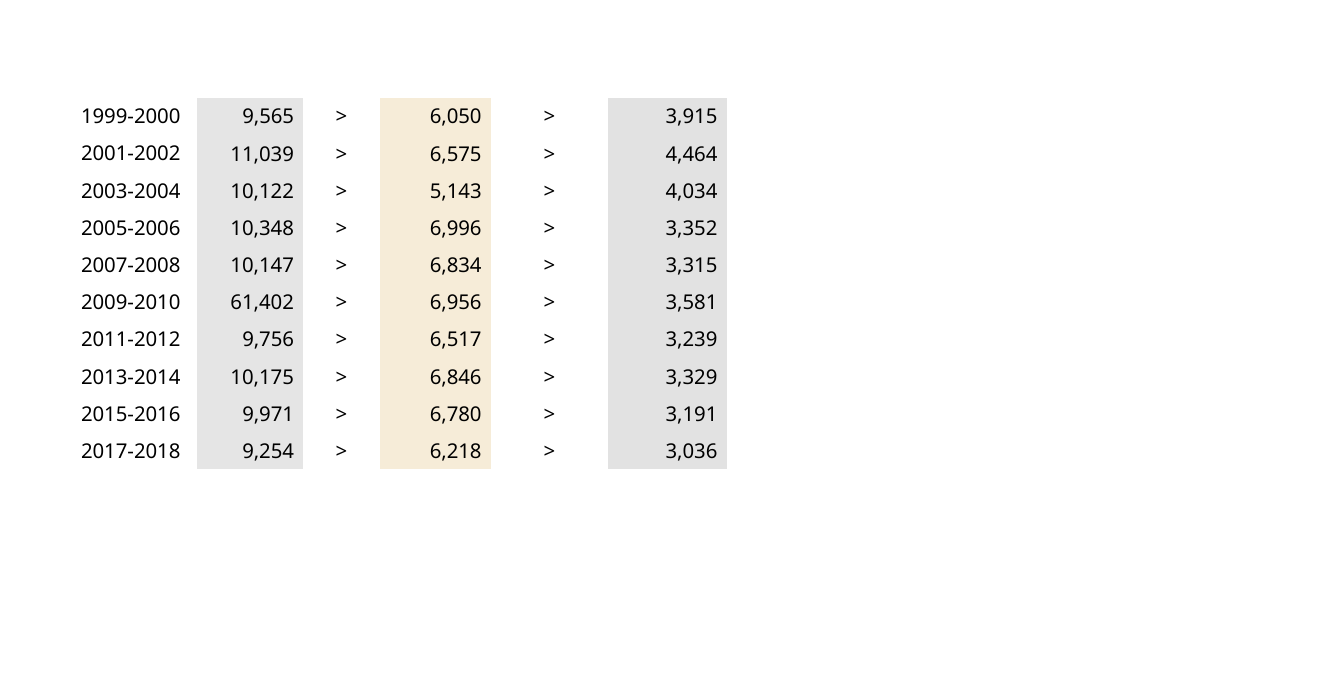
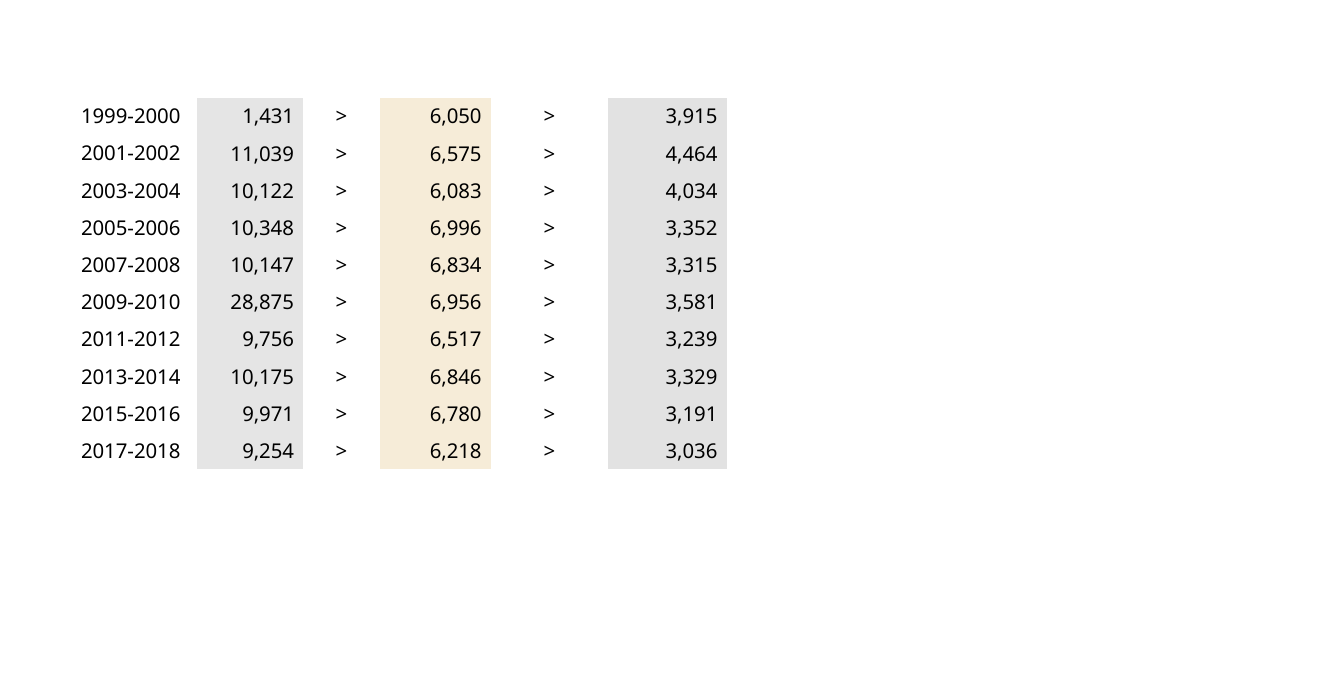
9,565: 9,565 -> 1,431 (268, 117)
5,143: 5,143 -> 6,083 (456, 192)
61,402: 61,402 -> 28,875 (262, 303)
